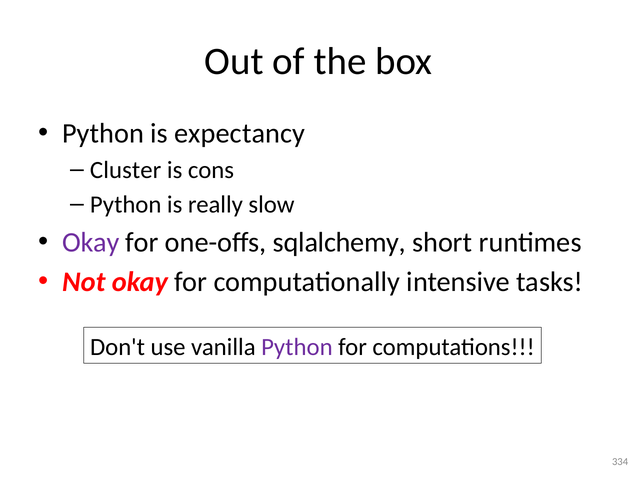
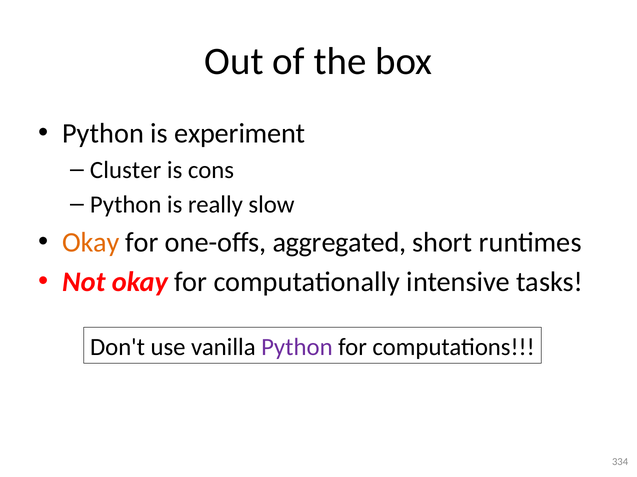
expectancy: expectancy -> experiment (240, 134)
Okay colour: purple -> orange (91, 243)
sqlalchemy: sqlalchemy -> aggregated (339, 243)
